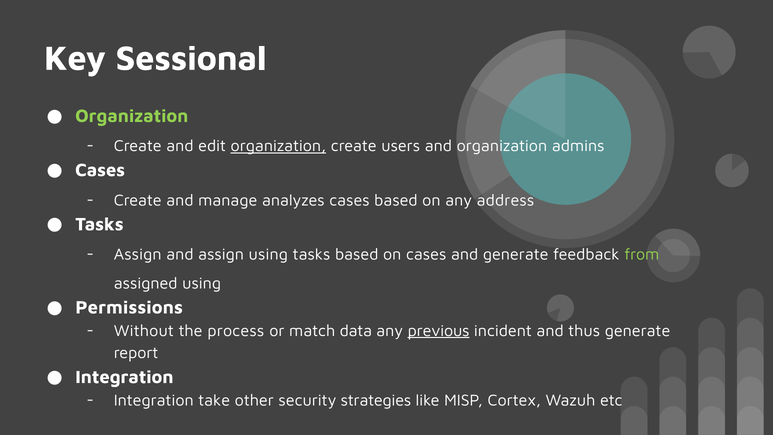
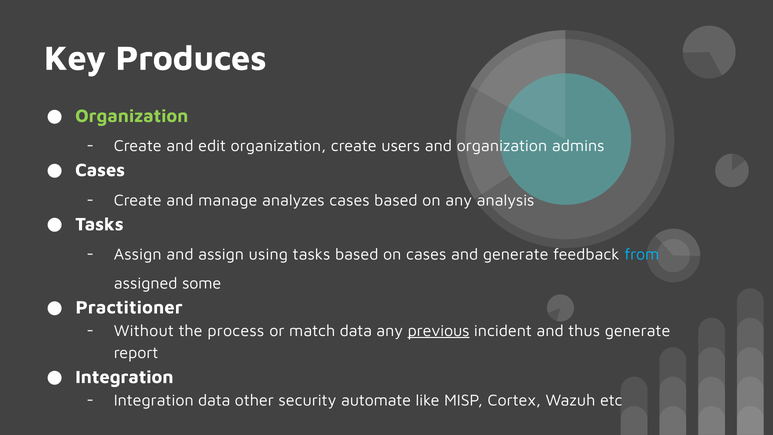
Sessional: Sessional -> Produces (191, 58)
organization underline: present -> none (278, 146)
address: address -> analysis (506, 200)
from colour: light green -> light blue (642, 254)
assigned using: using -> some (202, 283)
Permissions: Permissions -> Practitioner (129, 307)
Integration take: take -> data (214, 400)
strategies: strategies -> automate (376, 400)
